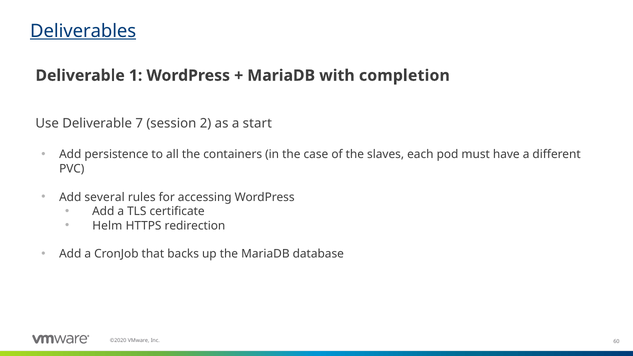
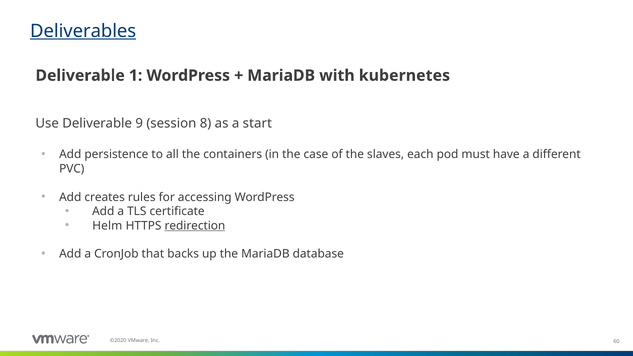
completion: completion -> kubernetes (404, 76)
7: 7 -> 9 (139, 124)
2: 2 -> 8 (206, 124)
several: several -> creates (105, 197)
redirection underline: none -> present (195, 226)
